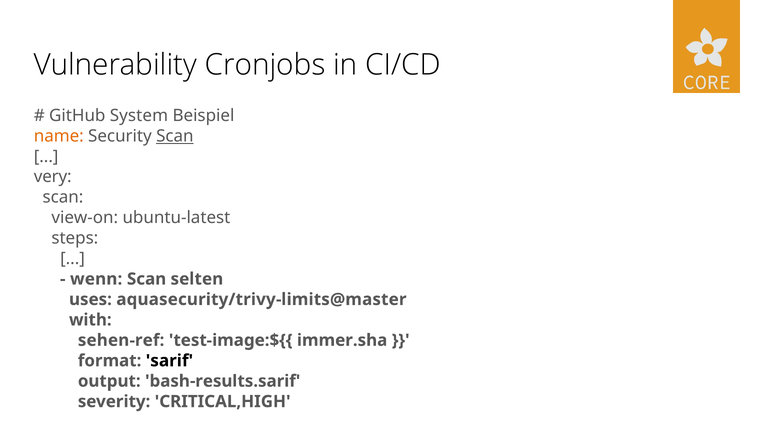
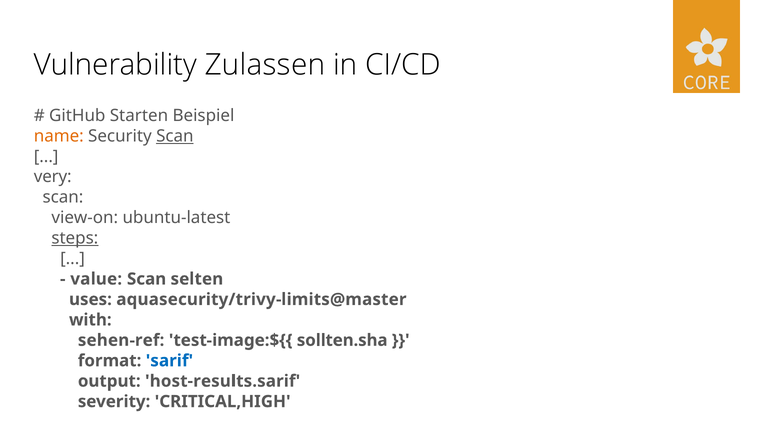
Cronjobs: Cronjobs -> Zulassen (265, 65)
System: System -> Starten (139, 116)
steps underline: none -> present (75, 238)
wenn: wenn -> value (96, 279)
immer.sha: immer.sha -> sollten.sha (342, 340)
sarif colour: black -> blue (169, 361)
bash-results.sarif: bash-results.sarif -> host-results.sarif (223, 381)
